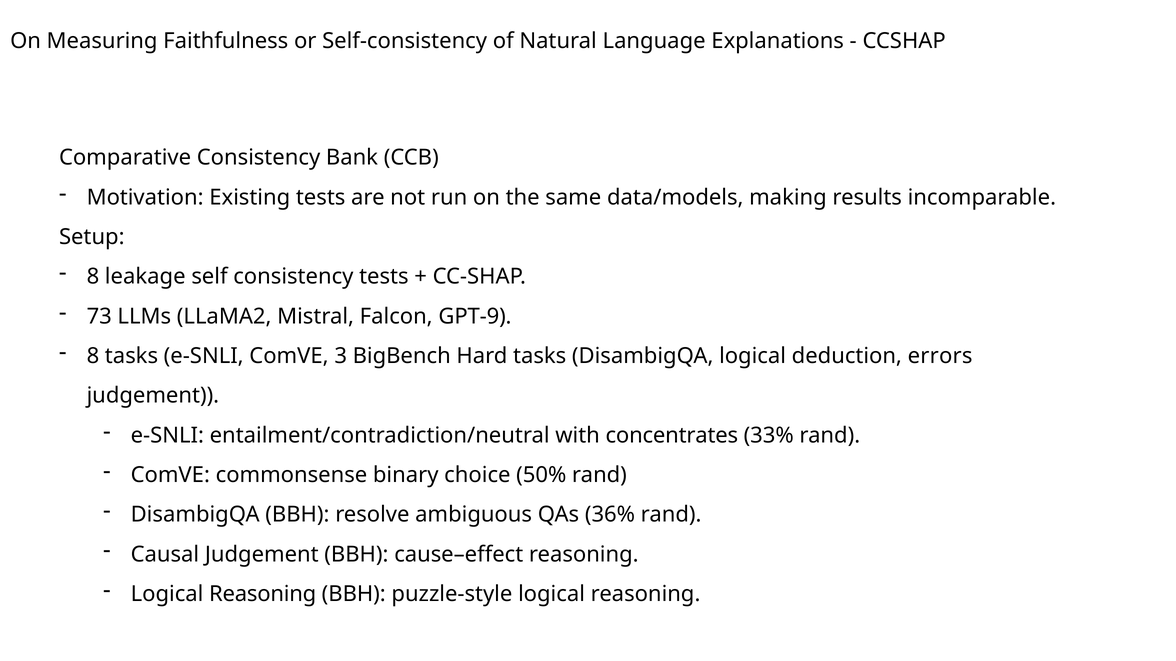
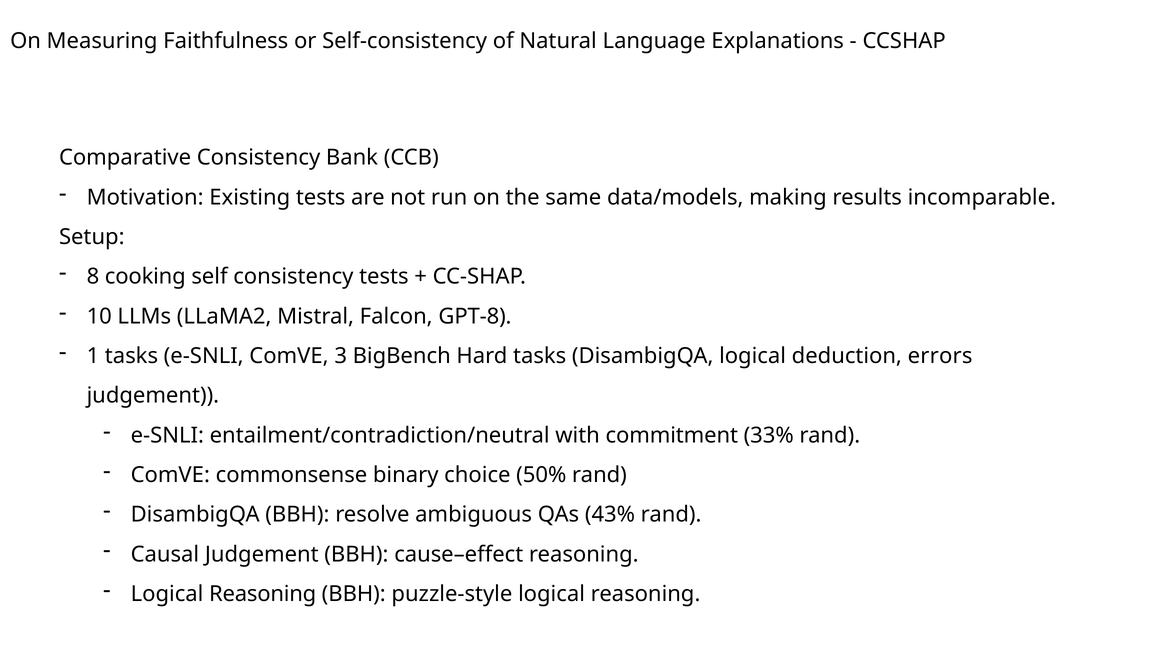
leakage: leakage -> cooking (145, 277)
73: 73 -> 10 (99, 317)
GPT-9: GPT-9 -> GPT-8 (475, 317)
8: 8 -> 1 (93, 356)
concentrates: concentrates -> commitment (672, 436)
36%: 36% -> 43% (610, 515)
